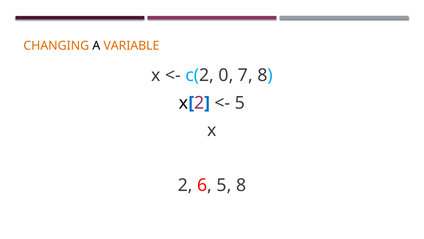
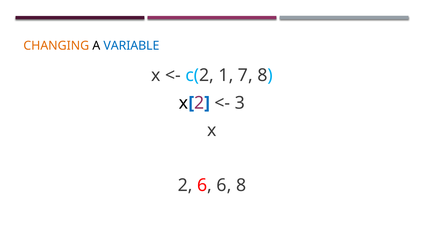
VARIABLE colour: orange -> blue (131, 46)
0: 0 -> 1 (226, 75)
5: 5 -> 3 (240, 103)
6 5: 5 -> 6 (224, 185)
